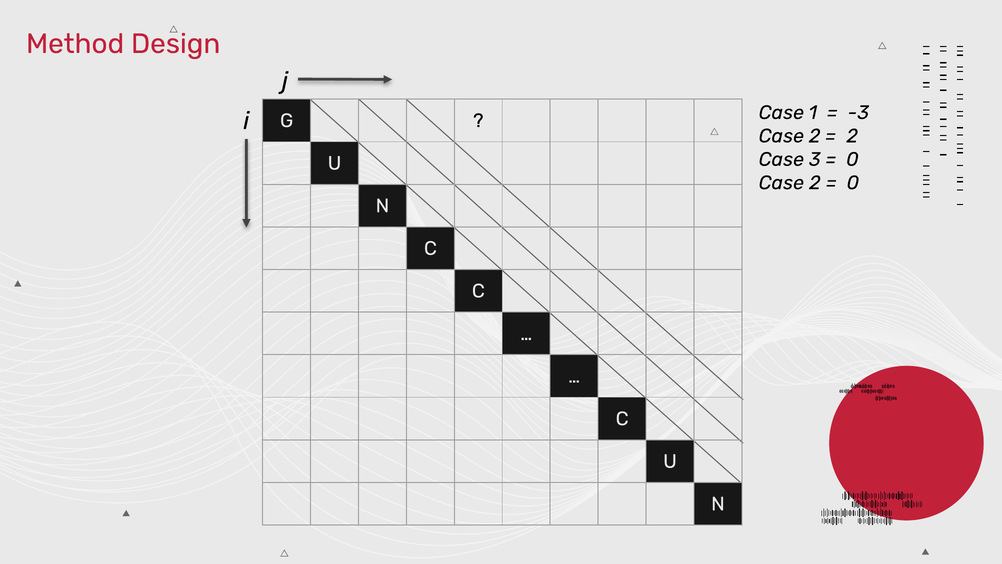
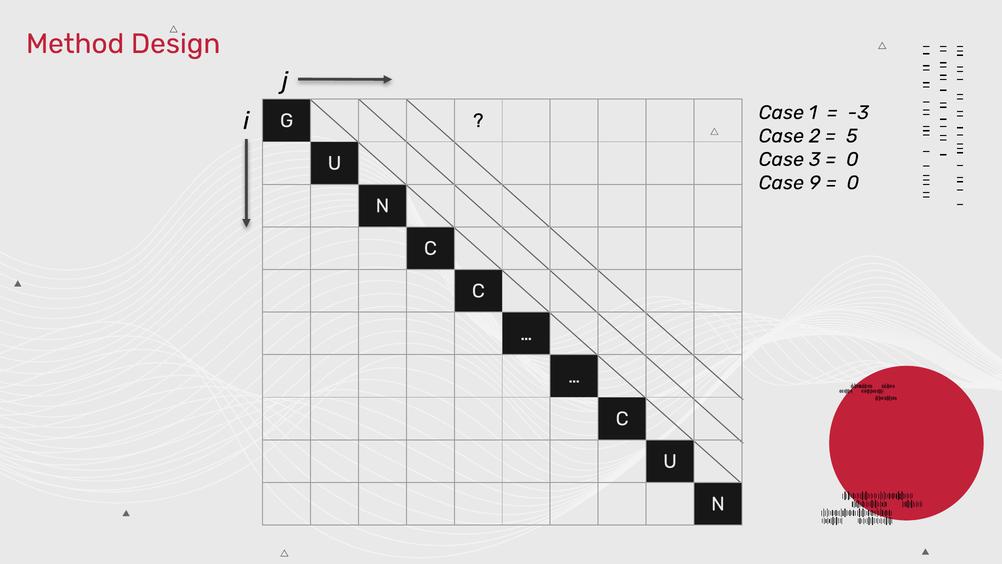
2: 2 -> 5 (852, 136)
2: 2 -> 9 (815, 183)
